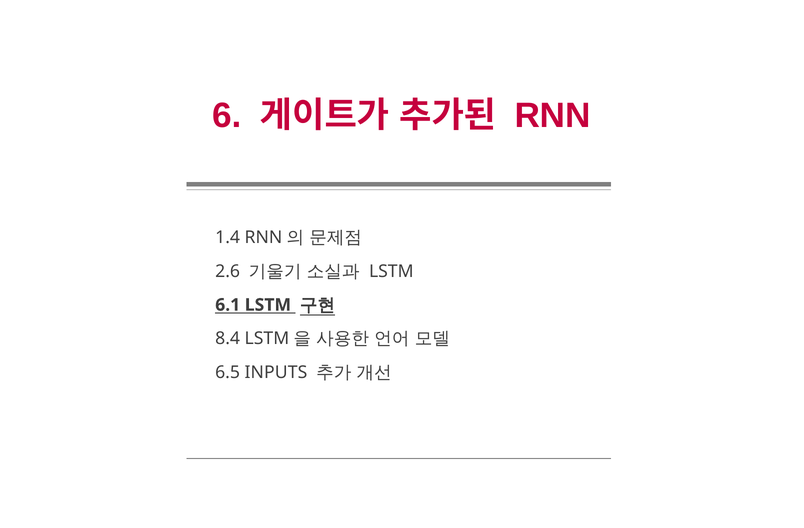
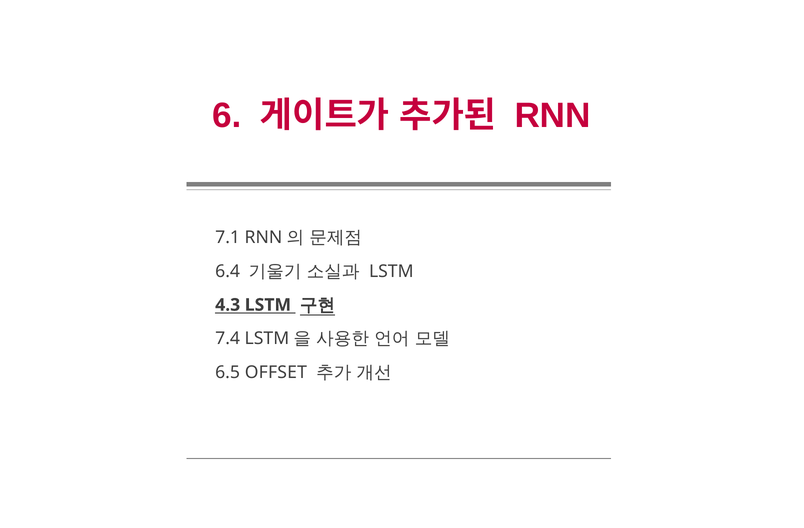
1.4: 1.4 -> 7.1 (228, 238)
2.6: 2.6 -> 6.4 (228, 271)
6.1: 6.1 -> 4.3 (228, 305)
8.4: 8.4 -> 7.4 (228, 339)
INPUTS: INPUTS -> OFFSET (276, 372)
